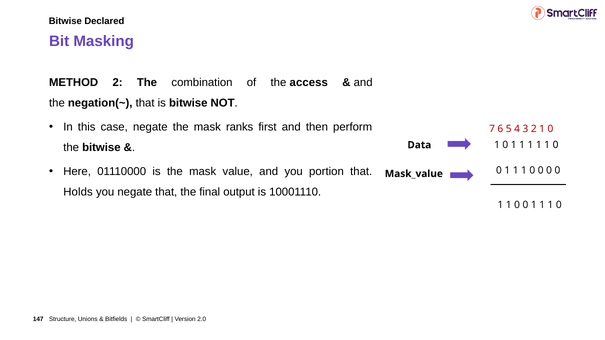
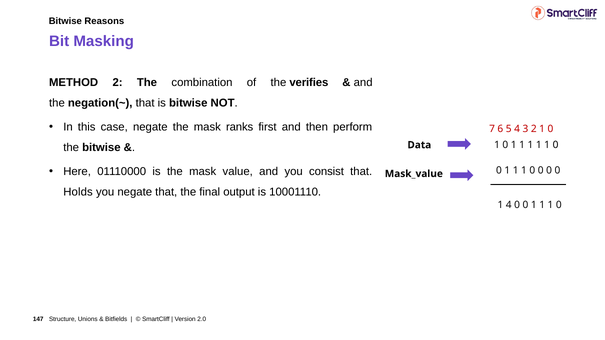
Declared: Declared -> Reasons (104, 21)
access: access -> verifies (309, 83)
portion: portion -> consist (327, 172)
1: 1 -> 4 (509, 205)
